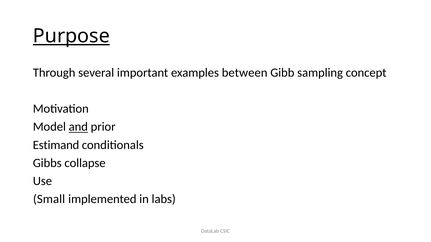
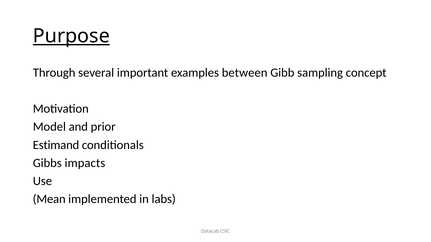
and underline: present -> none (78, 127)
collapse: collapse -> impacts (85, 163)
Small: Small -> Mean (49, 199)
